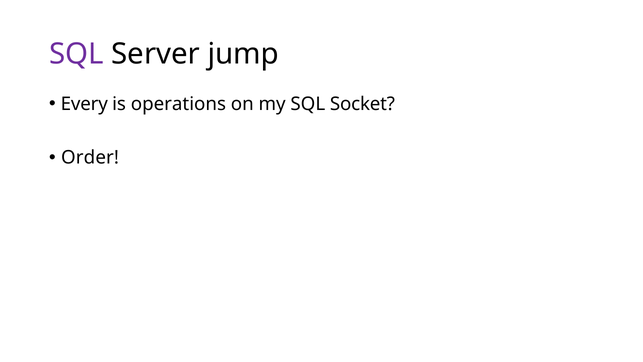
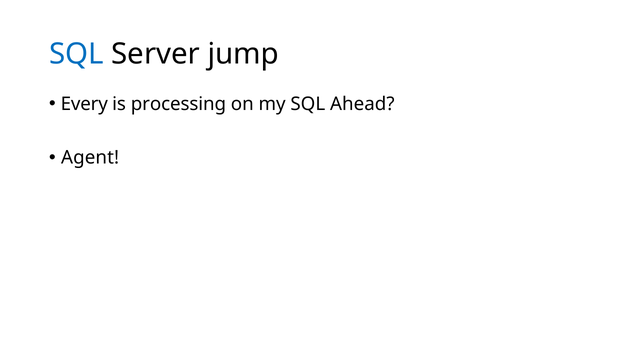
SQL colour: purple -> blue (76, 54)
operations: operations -> processing (178, 104)
Socket: Socket -> Ahead (362, 104)
Order: Order -> Agent (90, 158)
